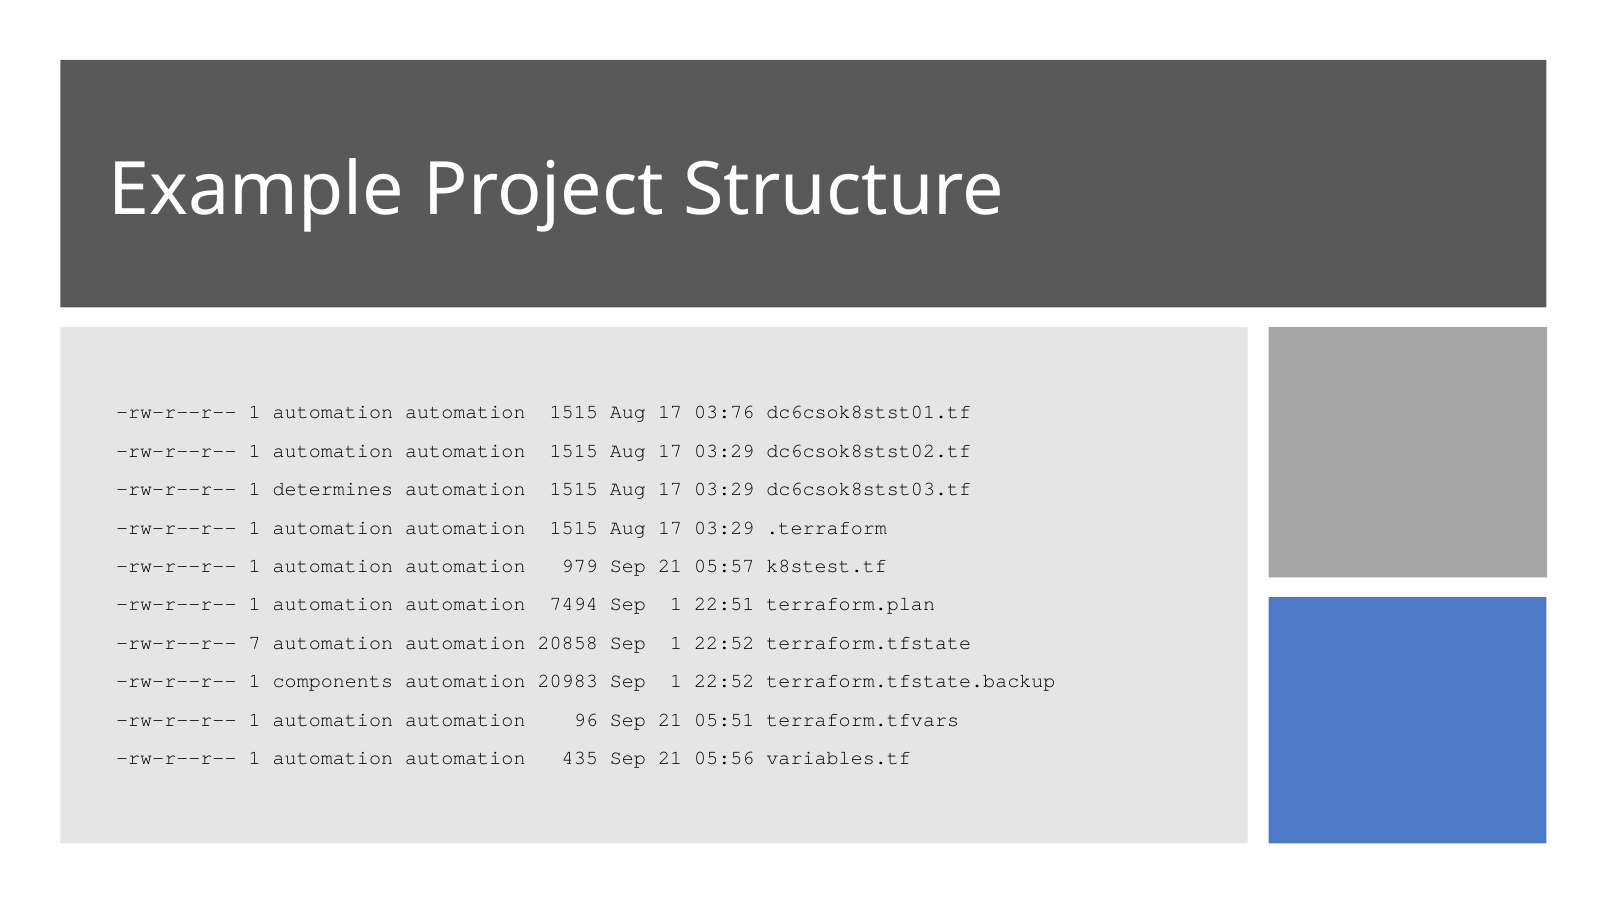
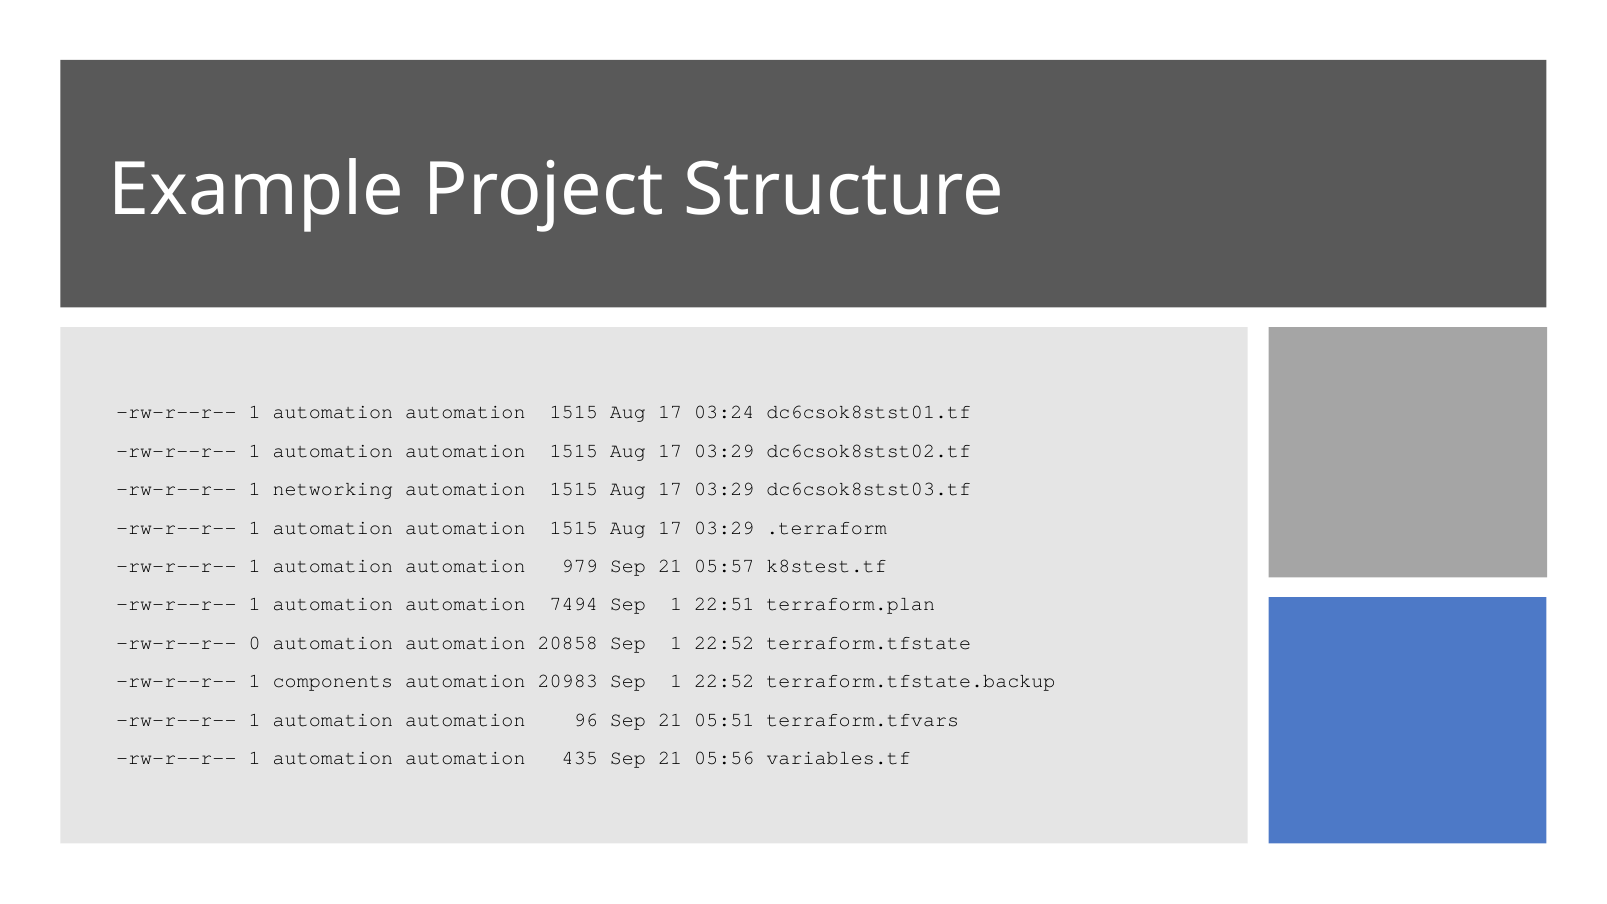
03:76: 03:76 -> 03:24 (724, 412)
determines: determines -> networking (333, 489)
7: 7 -> 0 (255, 643)
